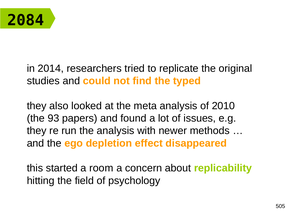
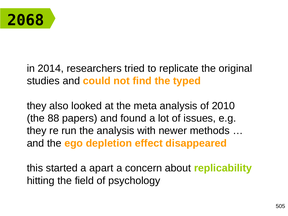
2084: 2084 -> 2068 (26, 20)
93: 93 -> 88 (53, 118)
room: room -> apart (101, 168)
